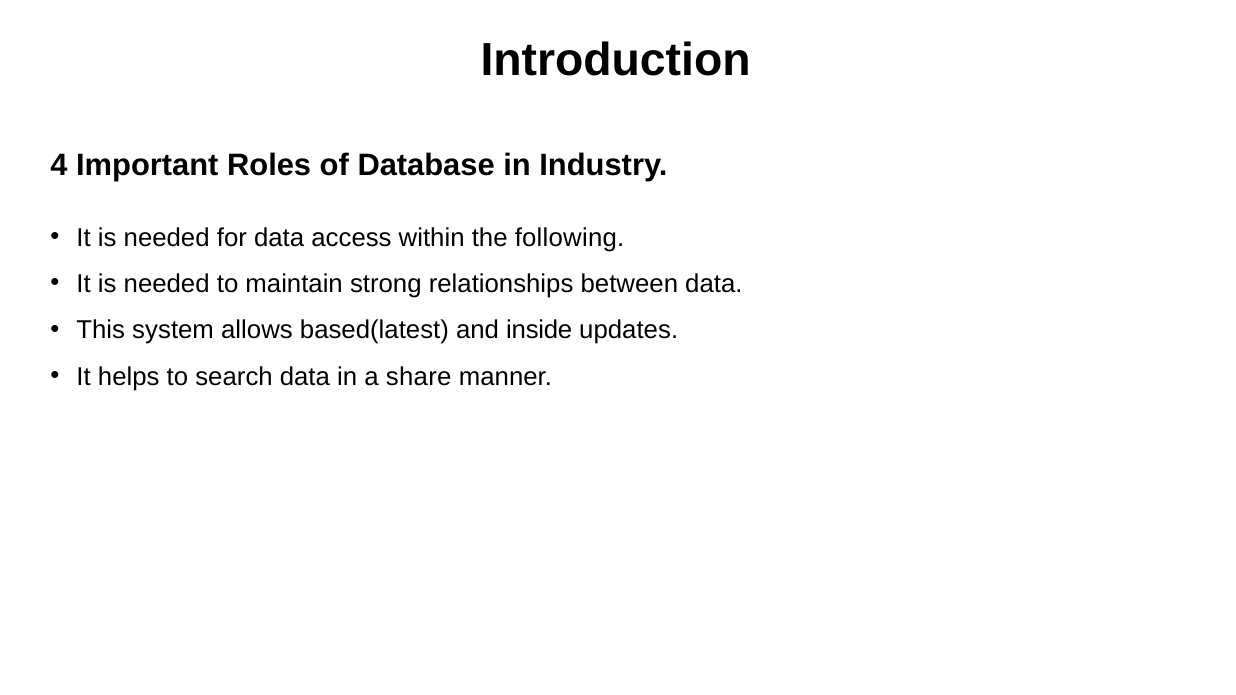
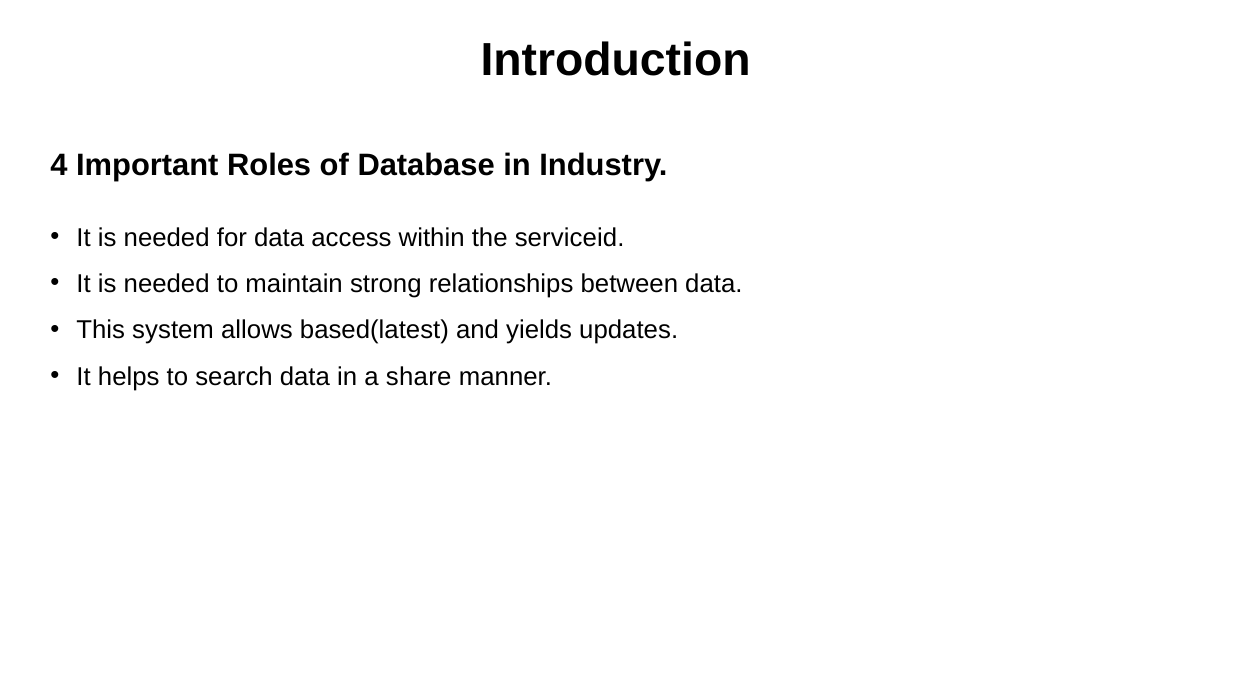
following: following -> serviceid (570, 238)
inside: inside -> yields (539, 330)
